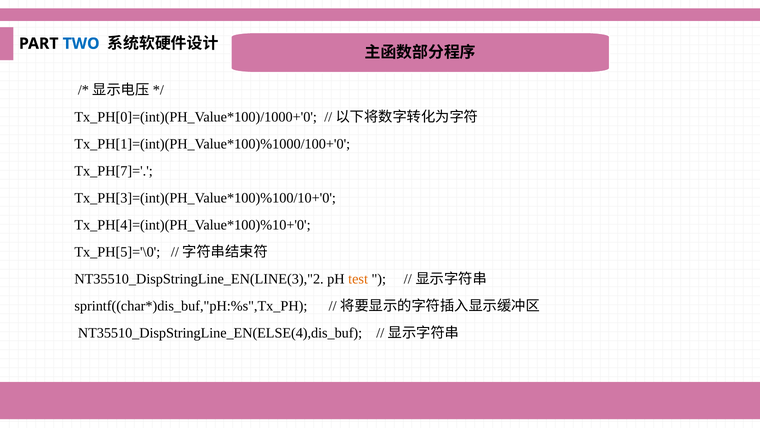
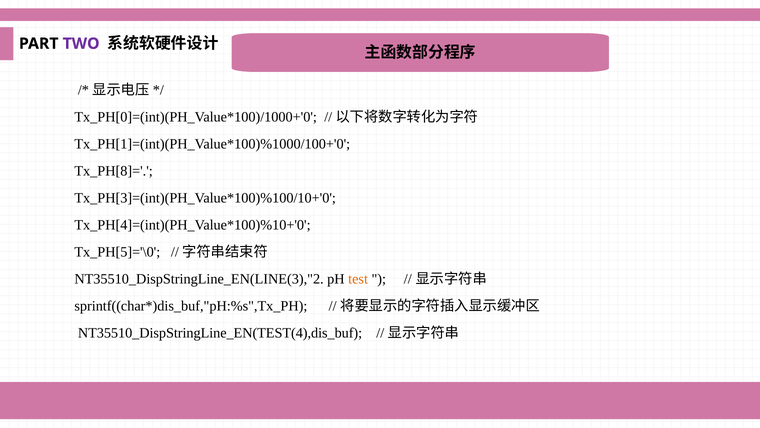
TWO colour: blue -> purple (81, 44)
Tx_PH[7]=: Tx_PH[7]= -> Tx_PH[8]= (114, 171)
NT35510_DispStringLine_EN(ELSE(4),dis_buf: NT35510_DispStringLine_EN(ELSE(4),dis_buf -> NT35510_DispStringLine_EN(TEST(4),dis_buf (220, 333)
